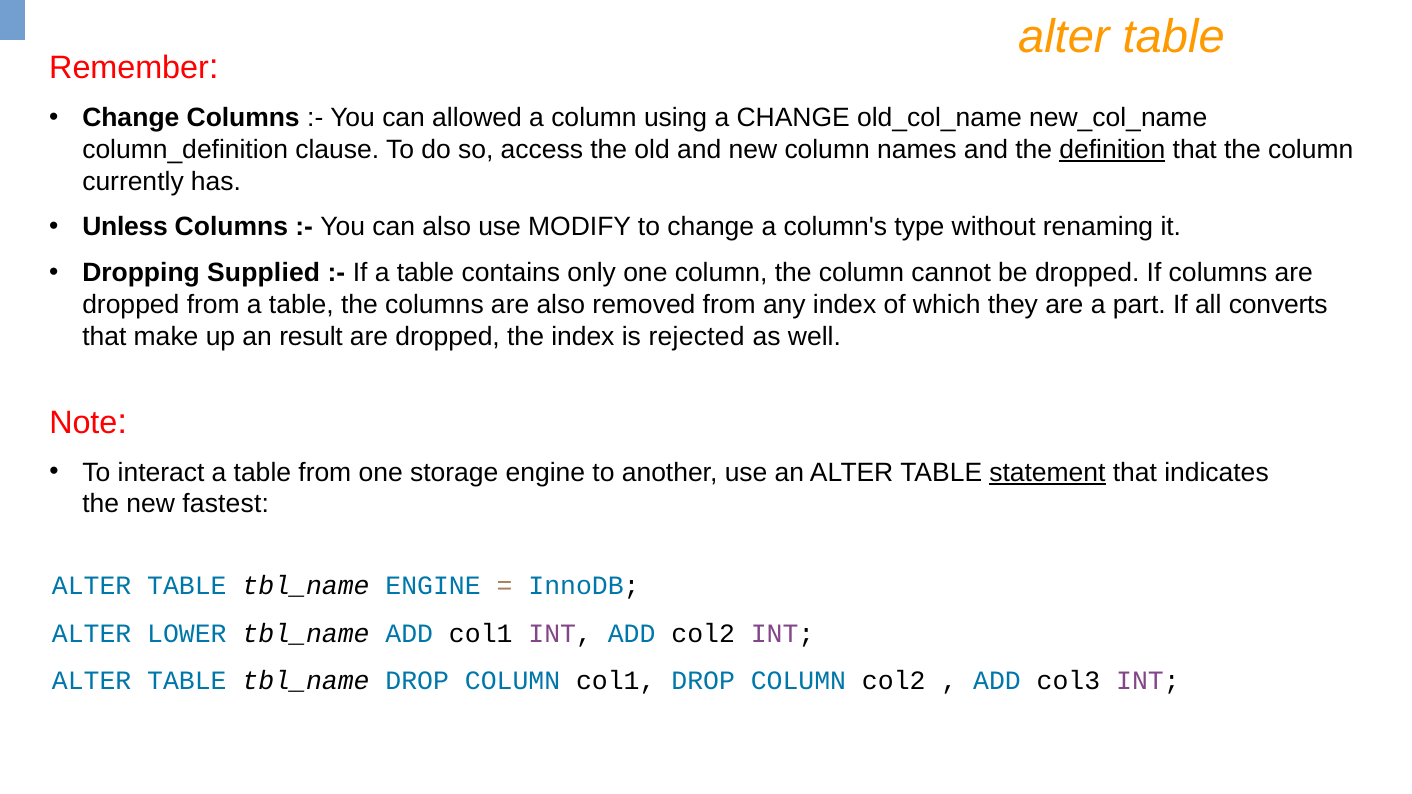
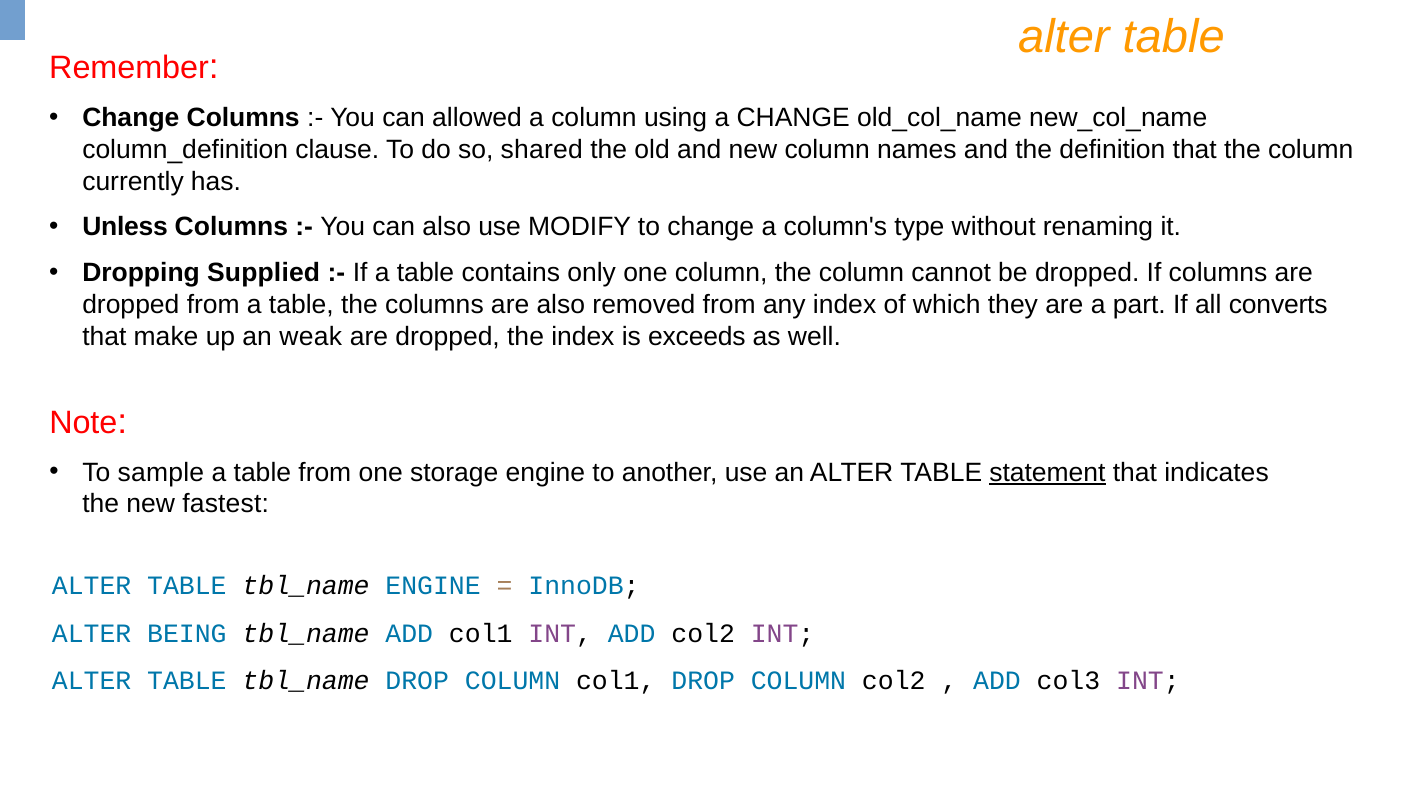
access: access -> shared (542, 150)
definition underline: present -> none (1112, 150)
result: result -> weak (311, 337)
rejected: rejected -> exceeds (697, 337)
interact: interact -> sample (161, 473)
LOWER: LOWER -> BEING (187, 634)
